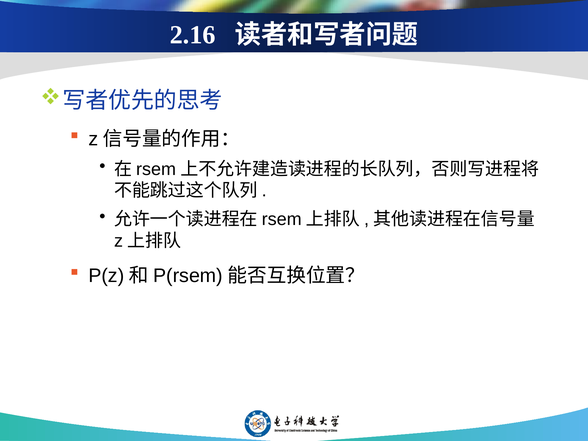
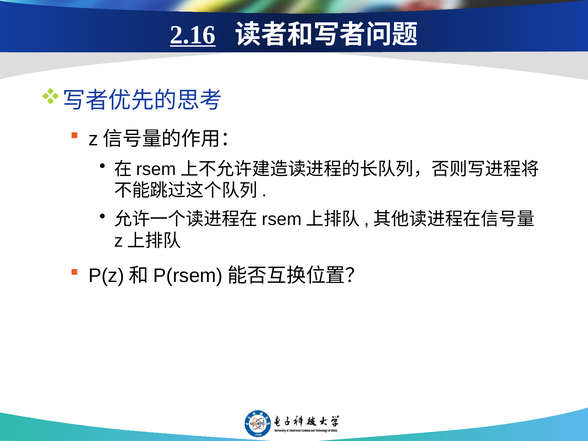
2.16 underline: none -> present (193, 35)
